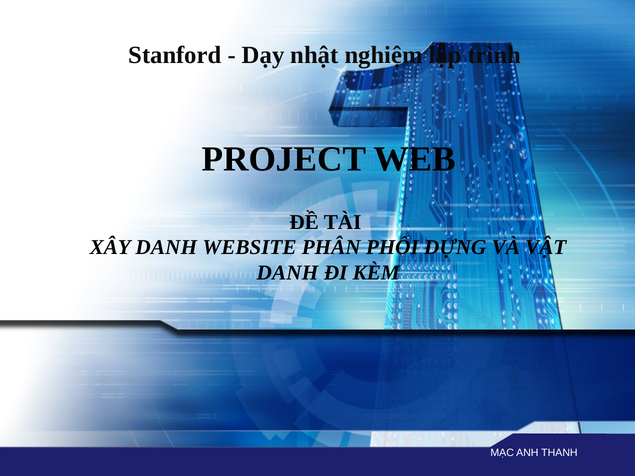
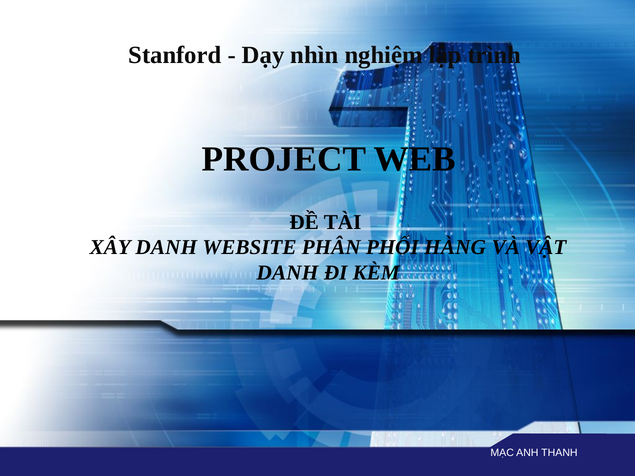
nhật: nhật -> nhìn (314, 55)
DỰNG: DỰNG -> HÀNG (455, 248)
